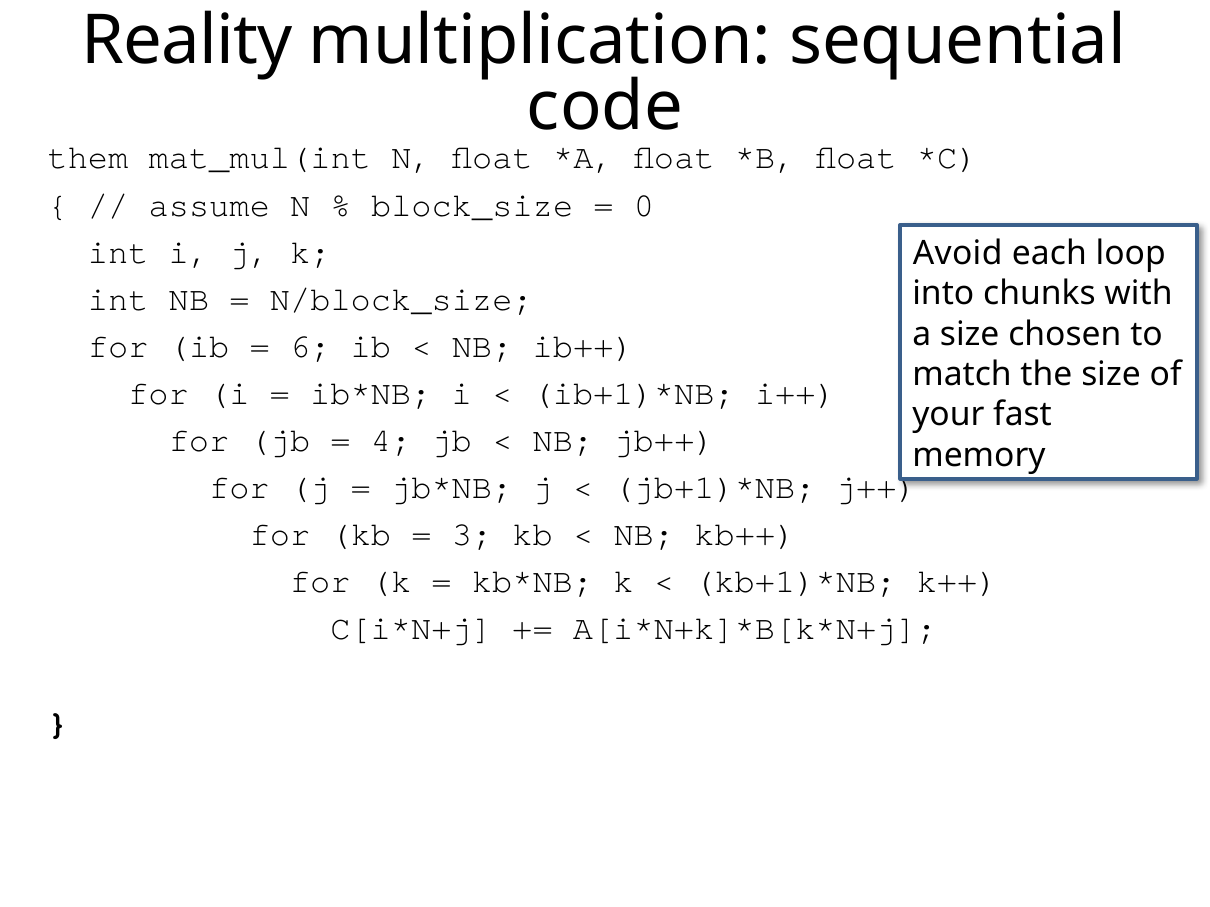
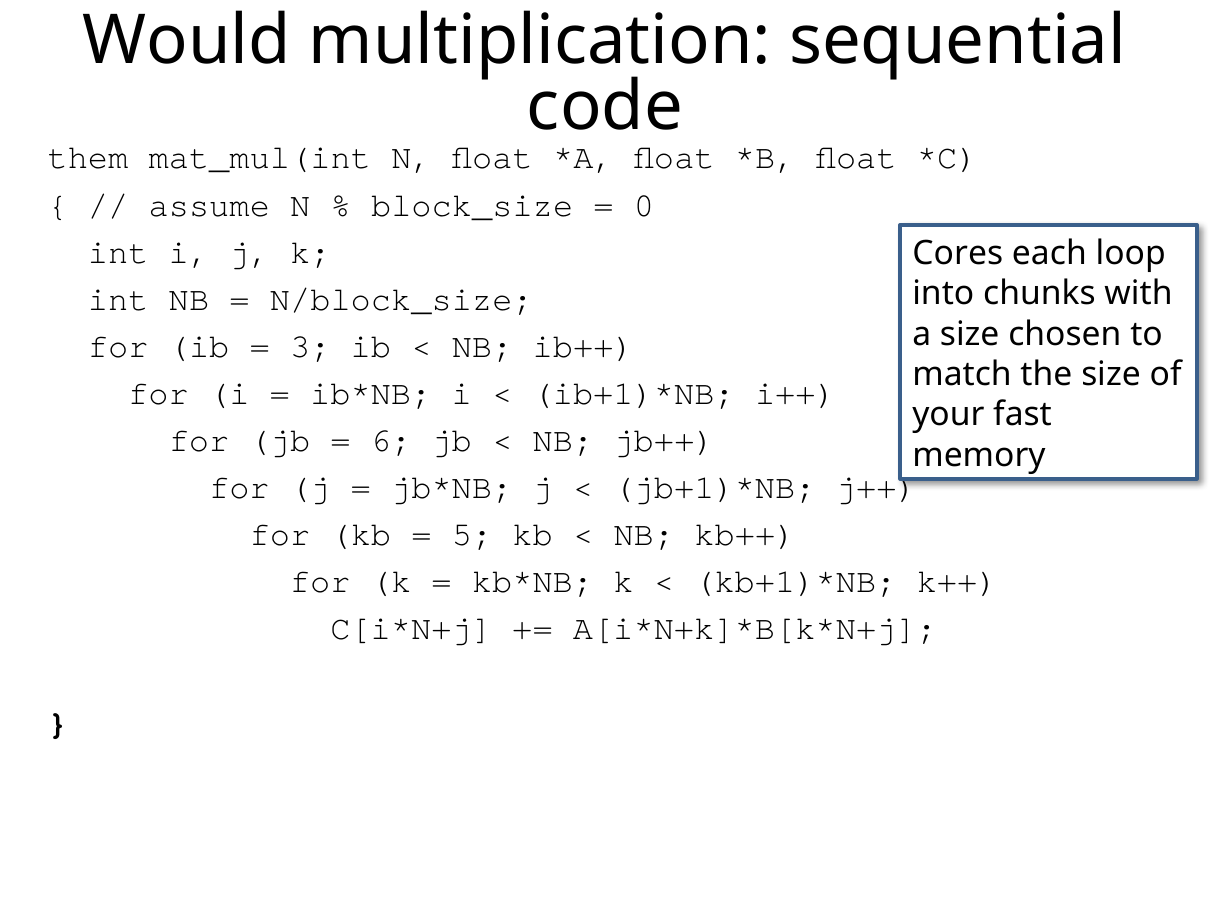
Reality: Reality -> Would (187, 41)
Avoid: Avoid -> Cores (958, 253)
6: 6 -> 3 (310, 346)
4: 4 -> 6 (391, 441)
3: 3 -> 5 (472, 535)
